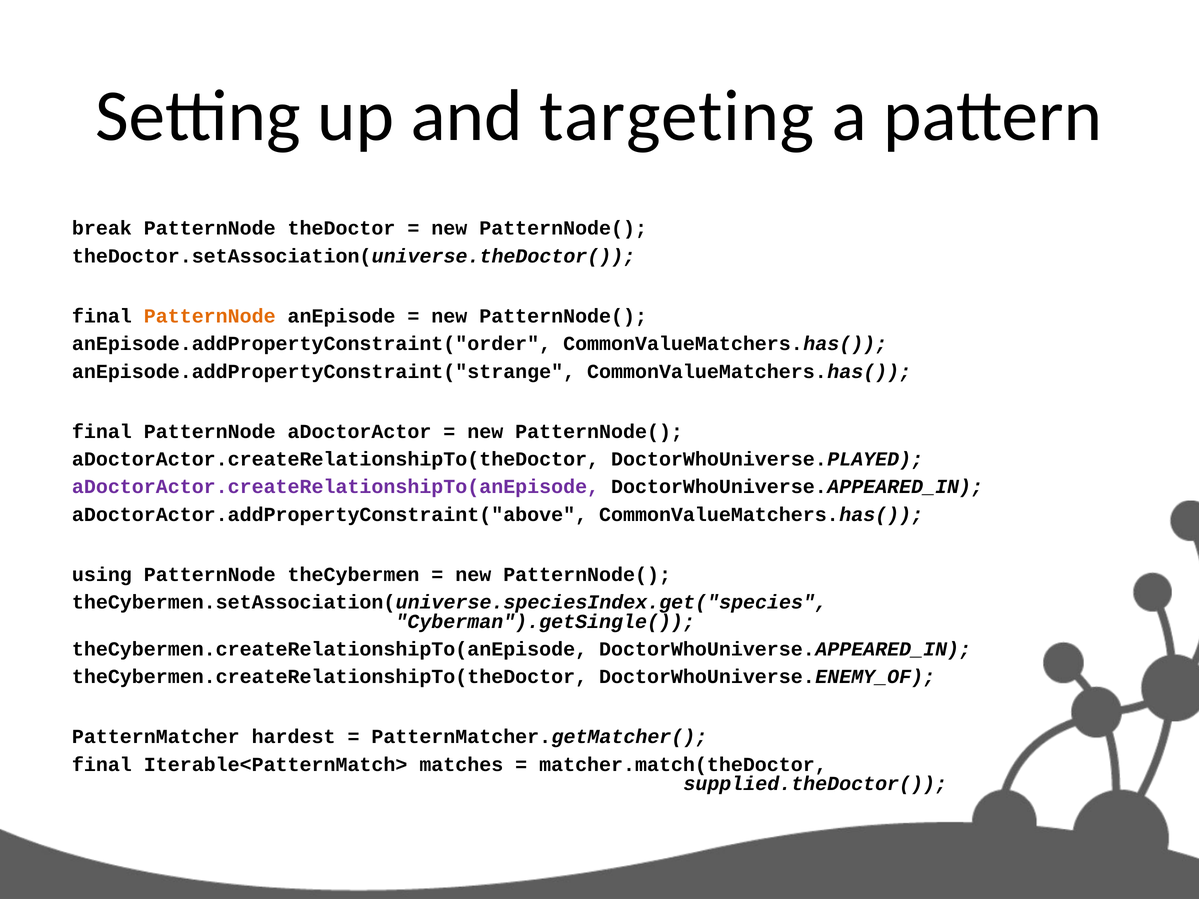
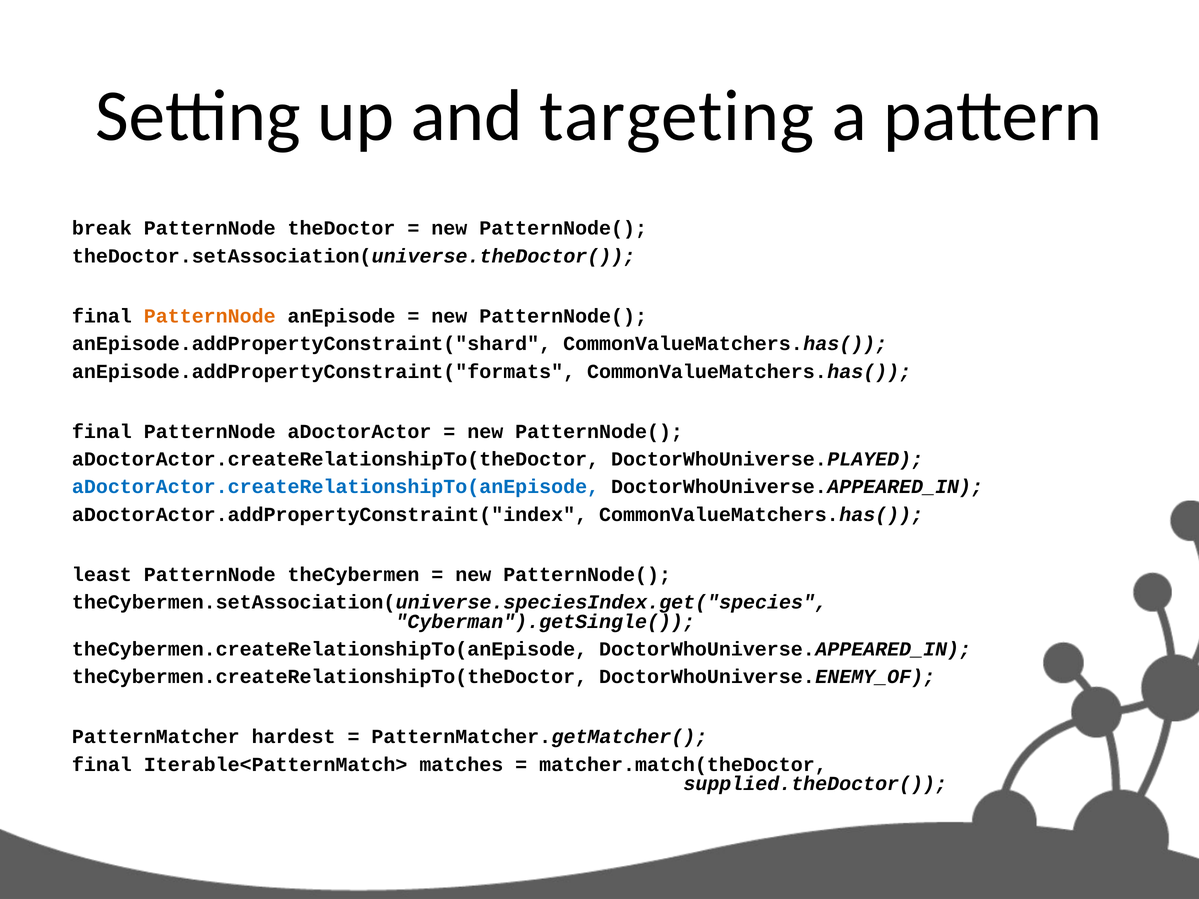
anEpisode.addPropertyConstraint("order: anEpisode.addPropertyConstraint("order -> anEpisode.addPropertyConstraint("shard (312, 344)
anEpisode.addPropertyConstraint("strange: anEpisode.addPropertyConstraint("strange -> anEpisode.addPropertyConstraint("formats (324, 372)
aDoctorActor.createRelationshipTo(anEpisode colour: purple -> blue (336, 487)
aDoctorActor.addPropertyConstraint("above: aDoctorActor.addPropertyConstraint("above -> aDoctorActor.addPropertyConstraint("index (330, 515)
using: using -> least (102, 575)
